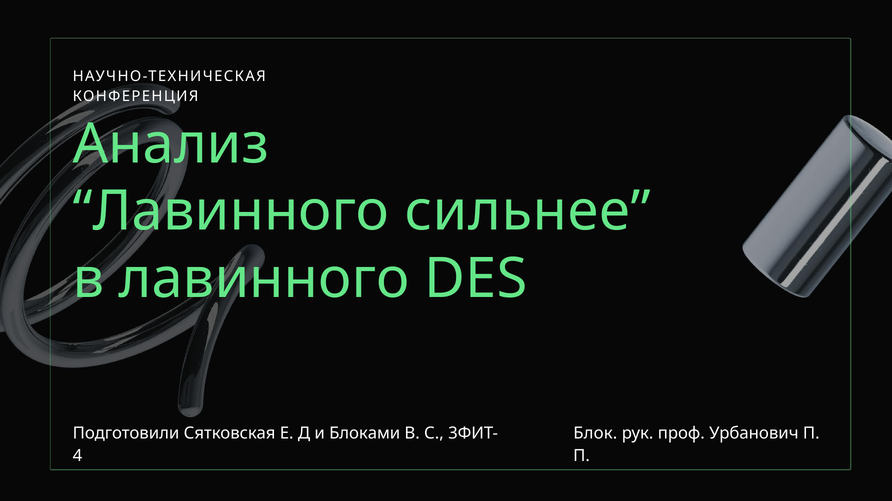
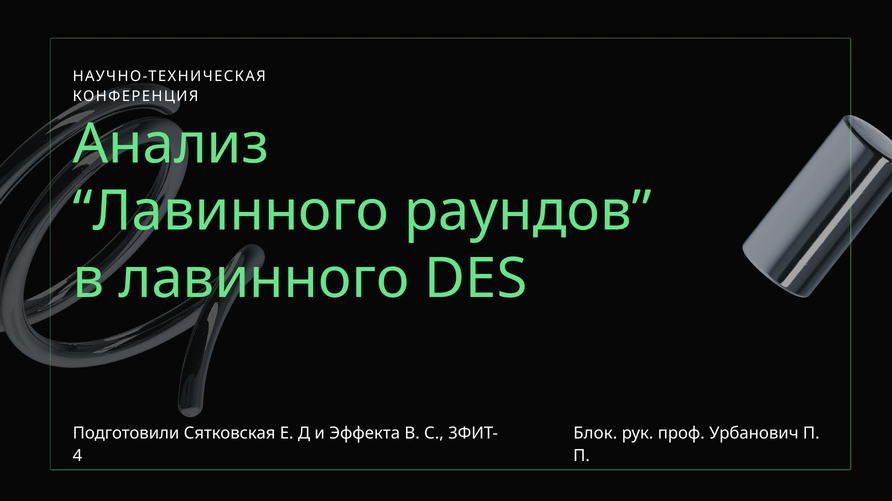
сильнее: сильнее -> раундов (528, 212)
Блоками: Блоками -> Эффекта (365, 433)
